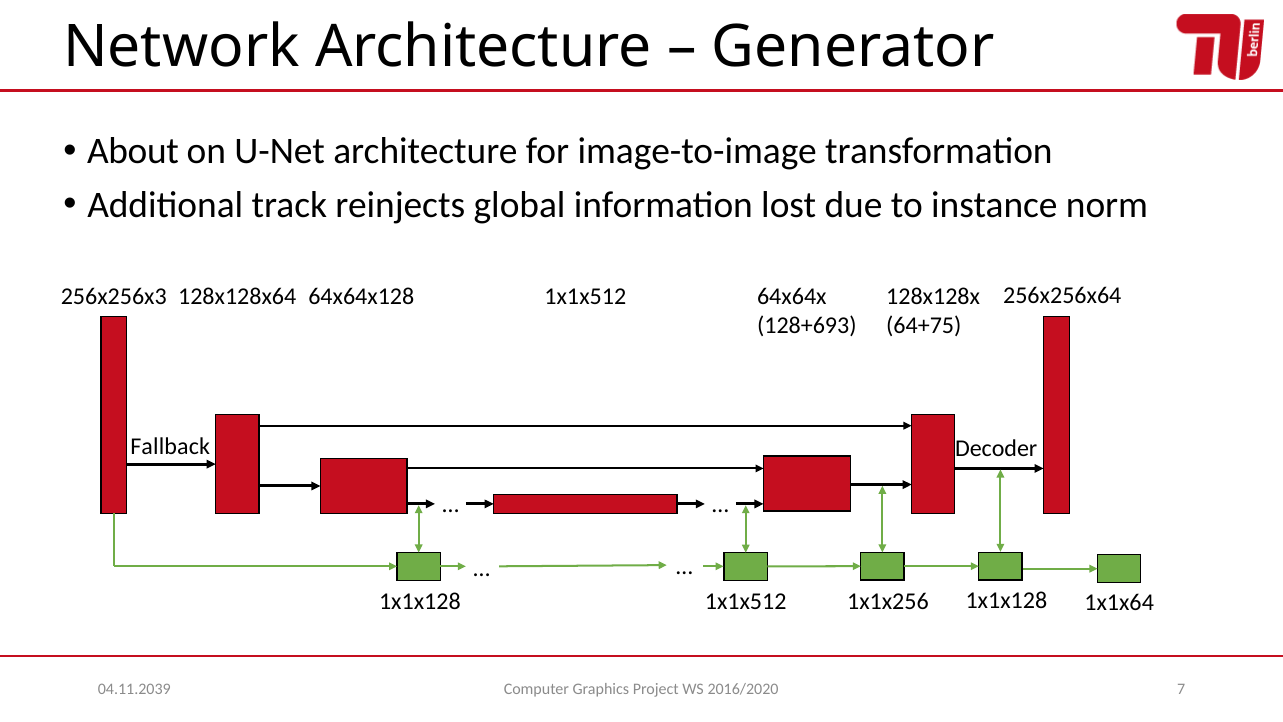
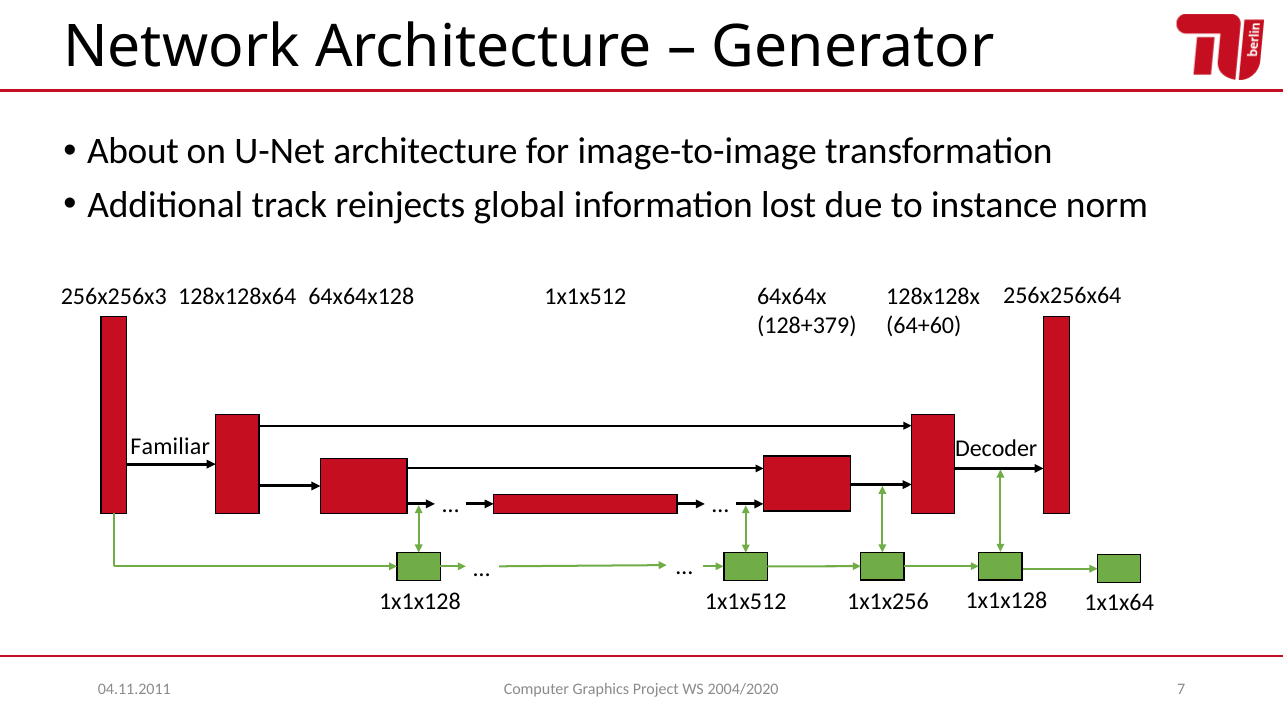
128+693: 128+693 -> 128+379 (807, 325)
64+75: 64+75 -> 64+60 (924, 325)
Fallback: Fallback -> Familiar (170, 446)
2016/2020: 2016/2020 -> 2004/2020 (743, 689)
04.11.2039: 04.11.2039 -> 04.11.2011 (134, 689)
